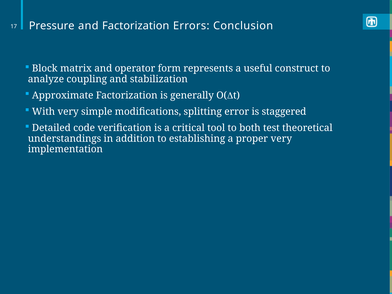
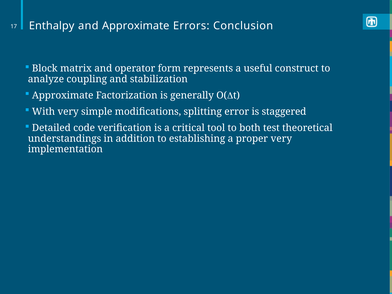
Pressure: Pressure -> Enthalpy (52, 26)
and Factorization: Factorization -> Approximate (136, 26)
